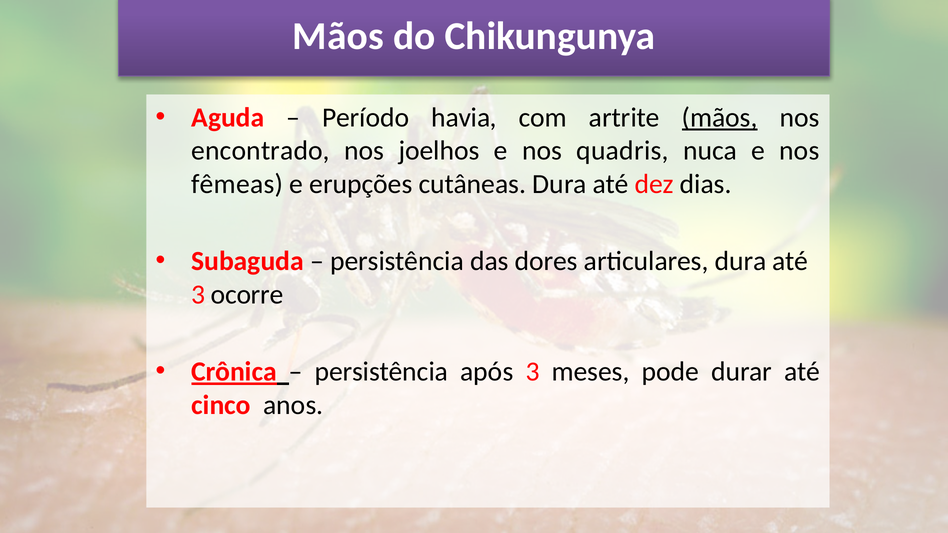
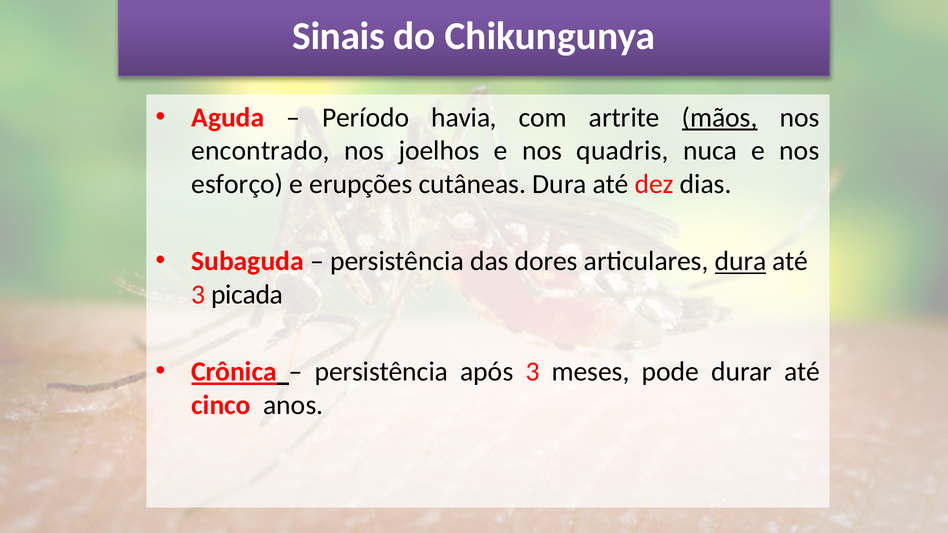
Mãos: Mãos -> Sinais (339, 36)
fêmeas: fêmeas -> esforço (237, 184)
dura underline: none -> present (741, 261)
ocorre: ocorre -> picada (247, 295)
